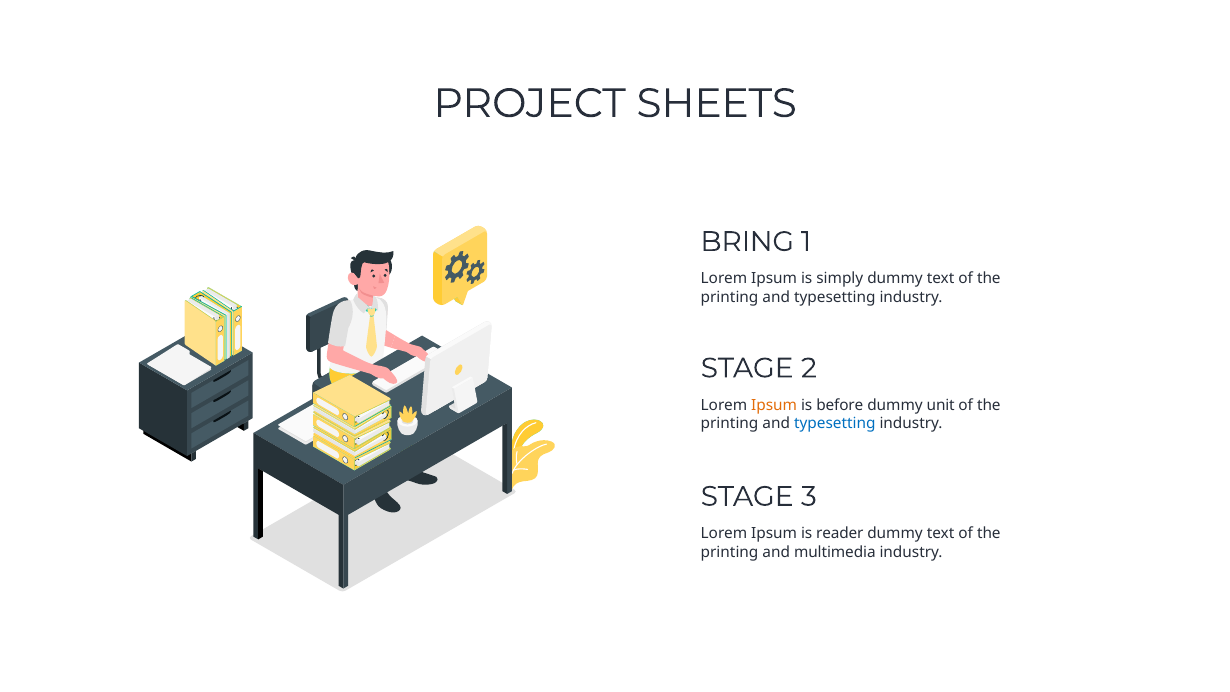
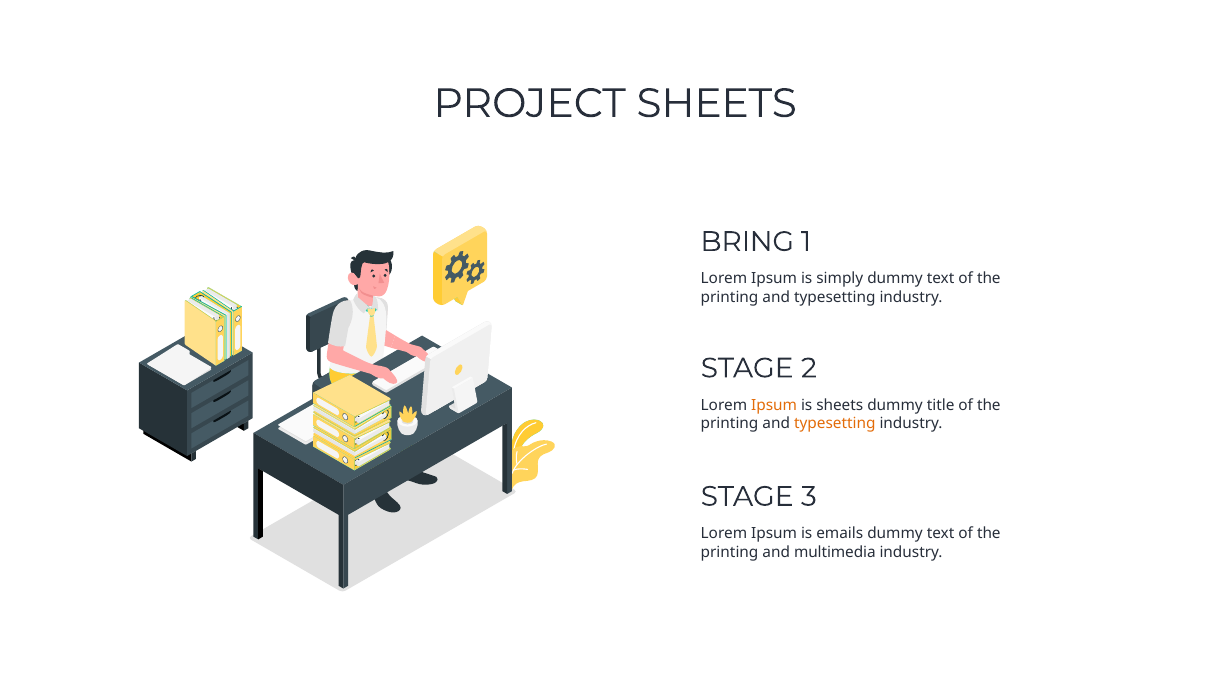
is before: before -> sheets (840, 405)
unit: unit -> title (941, 405)
typesetting colour: blue -> orange (835, 424)
reader: reader -> emails (840, 533)
